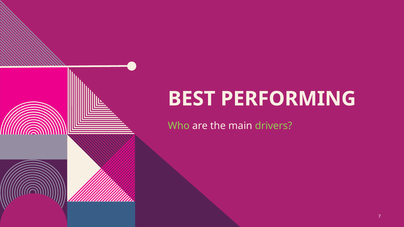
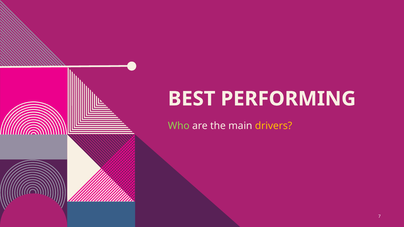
drivers colour: light green -> yellow (274, 126)
